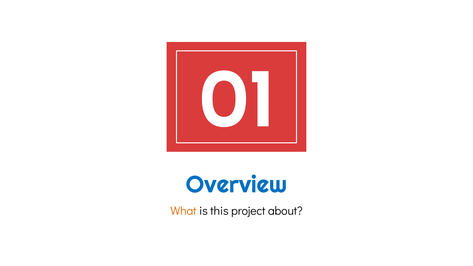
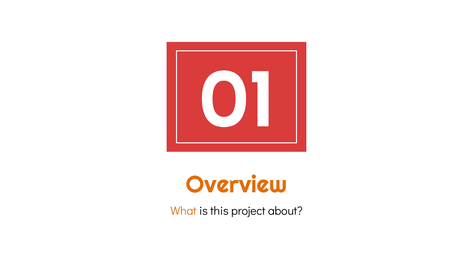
Overview colour: blue -> orange (236, 185)
